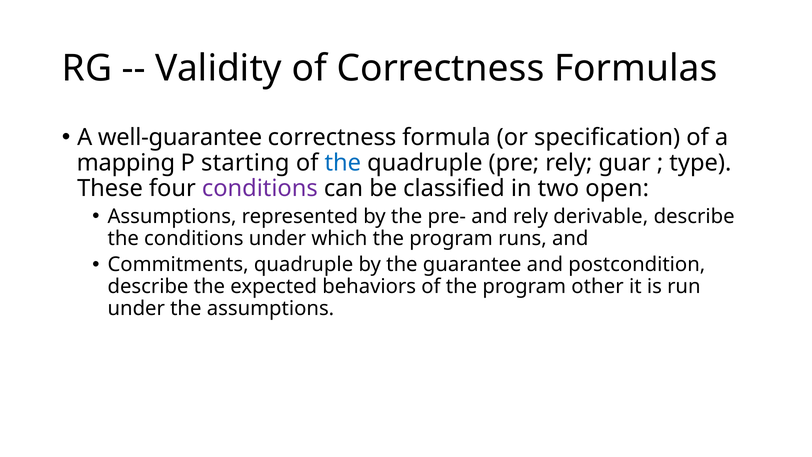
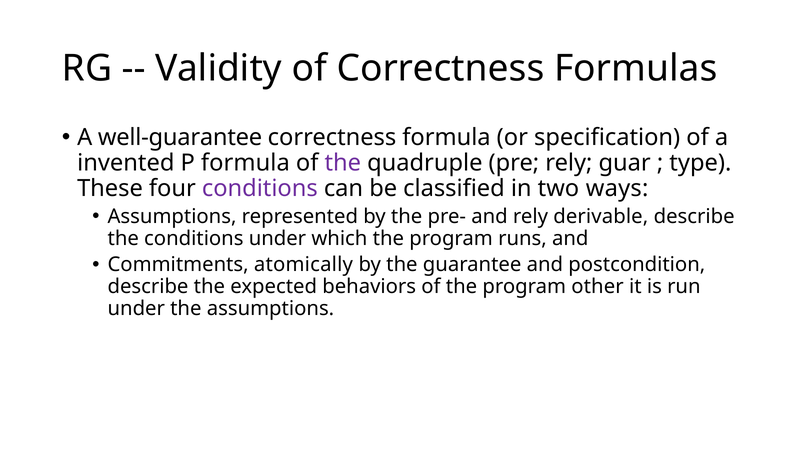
mapping: mapping -> invented (126, 163)
P starting: starting -> formula (245, 163)
the colour: blue -> purple (343, 163)
open: open -> ways (617, 188)
Commitments quadruple: quadruple -> atomically (303, 264)
